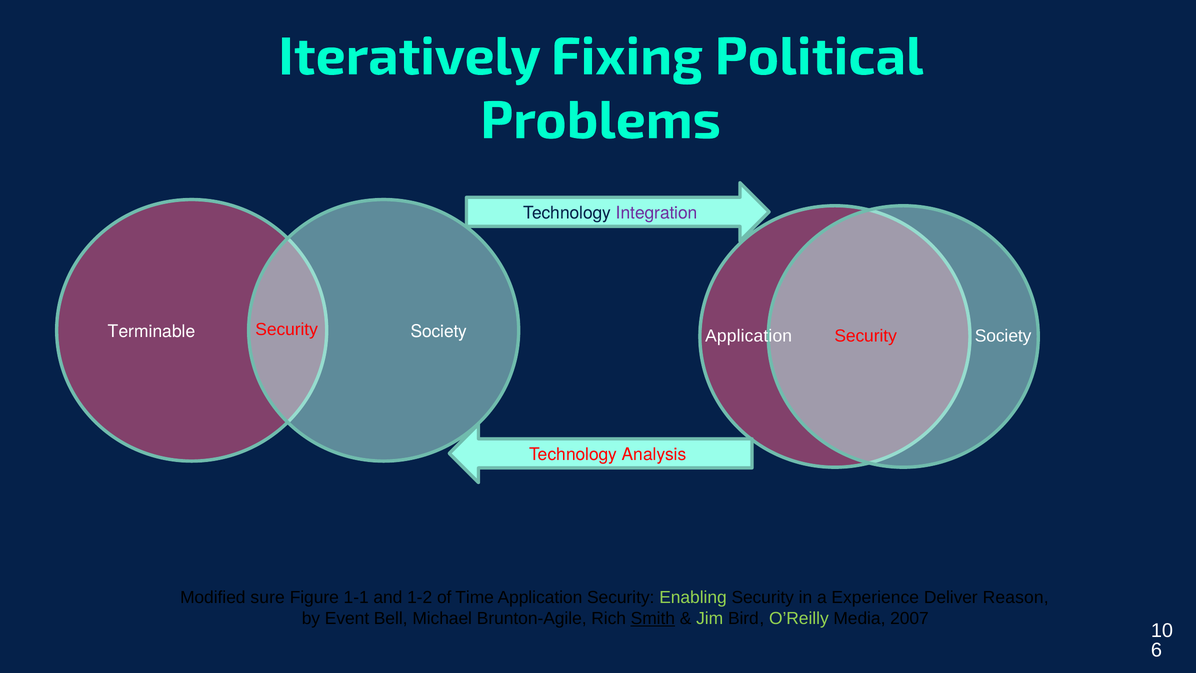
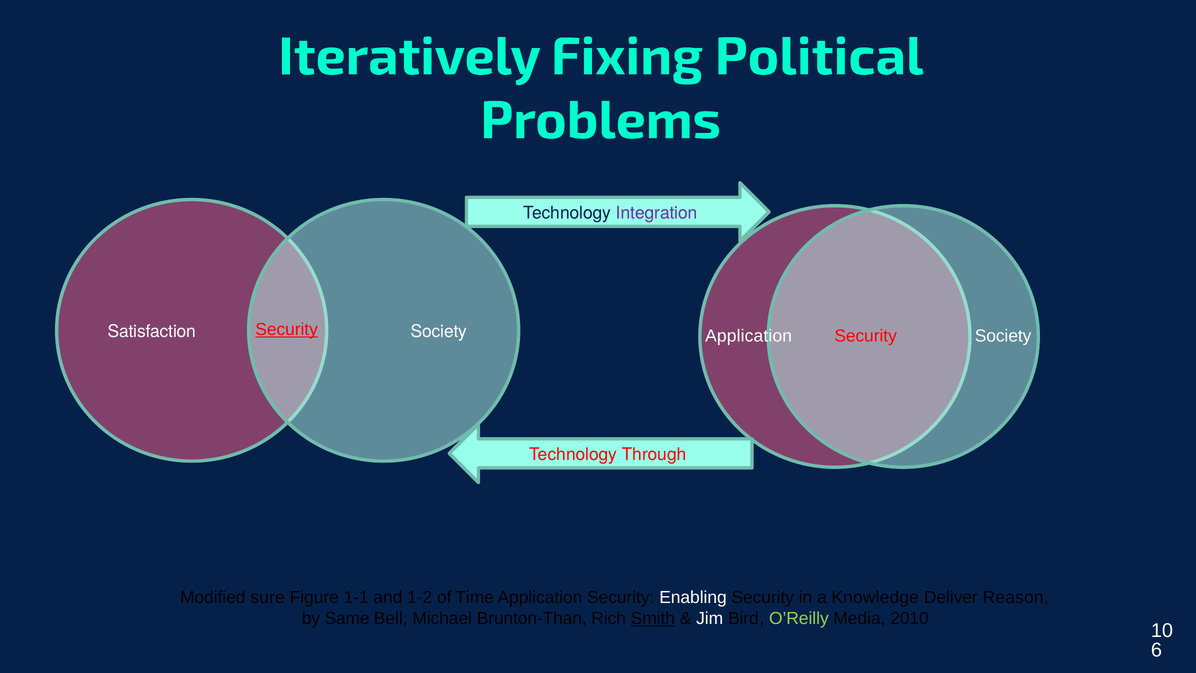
Security underline: none -> present (287, 330)
Terminable: Terminable -> Satisfaction (152, 331)
Analysis: Analysis -> Through (654, 454)
Enabling colour: light green -> white (693, 597)
Experience: Experience -> Knowledge (875, 597)
Event: Event -> Same (347, 618)
Brunton-Agile: Brunton-Agile -> Brunton-Than (532, 618)
Jim colour: light green -> white (710, 618)
2007: 2007 -> 2010 (909, 618)
